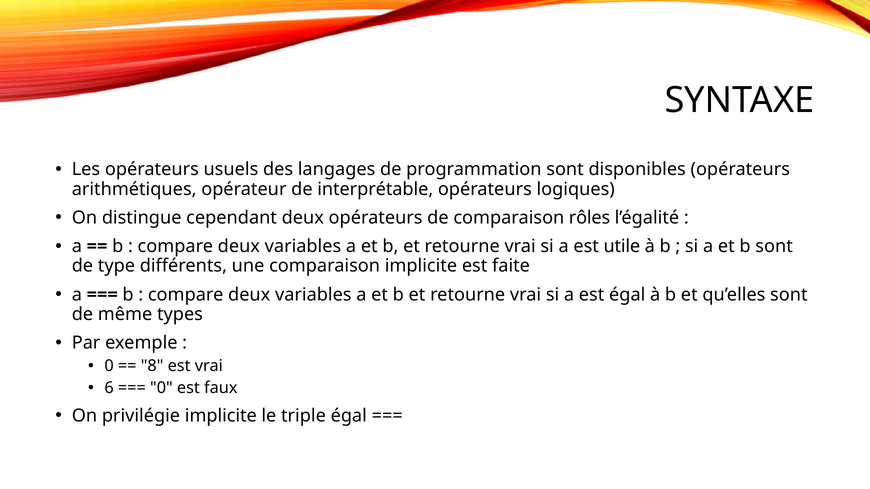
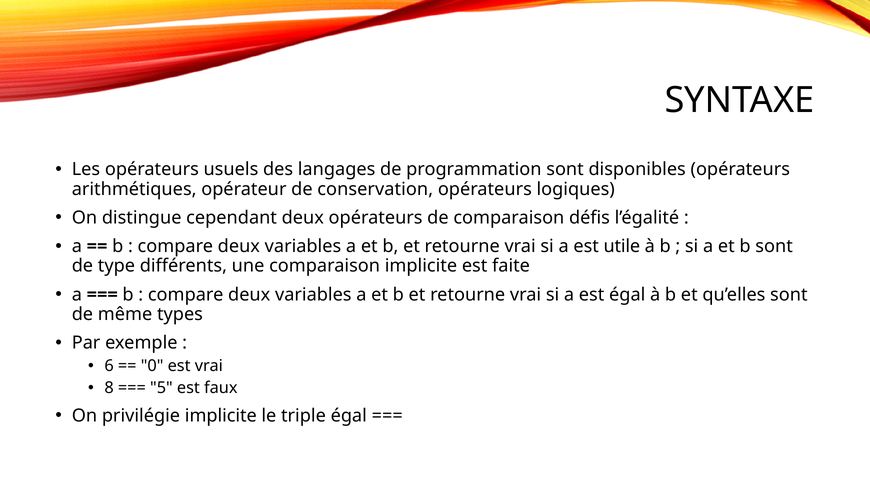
interprétable: interprétable -> conservation (375, 189)
rôles: rôles -> défis (589, 218)
0: 0 -> 6 (109, 366)
8: 8 -> 0 (152, 366)
6: 6 -> 8 (109, 388)
0: 0 -> 5 (161, 388)
